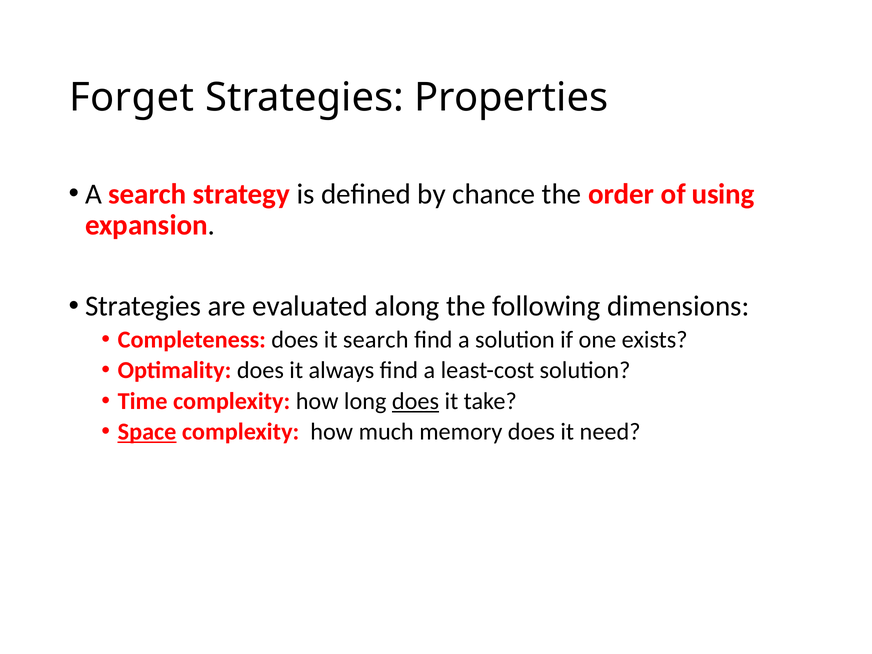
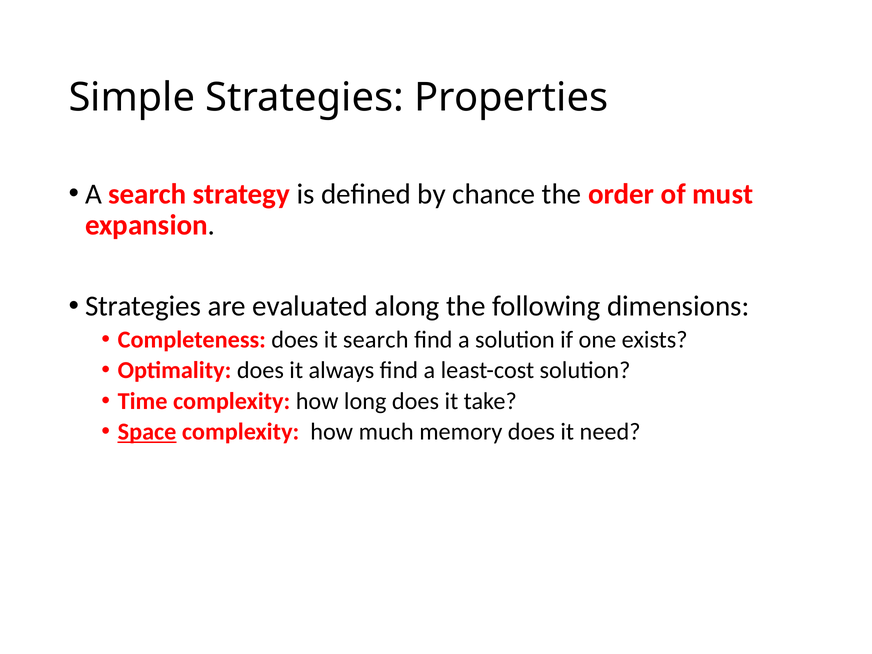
Forget: Forget -> Simple (132, 98)
using: using -> must (723, 194)
does underline: present -> none (415, 401)
